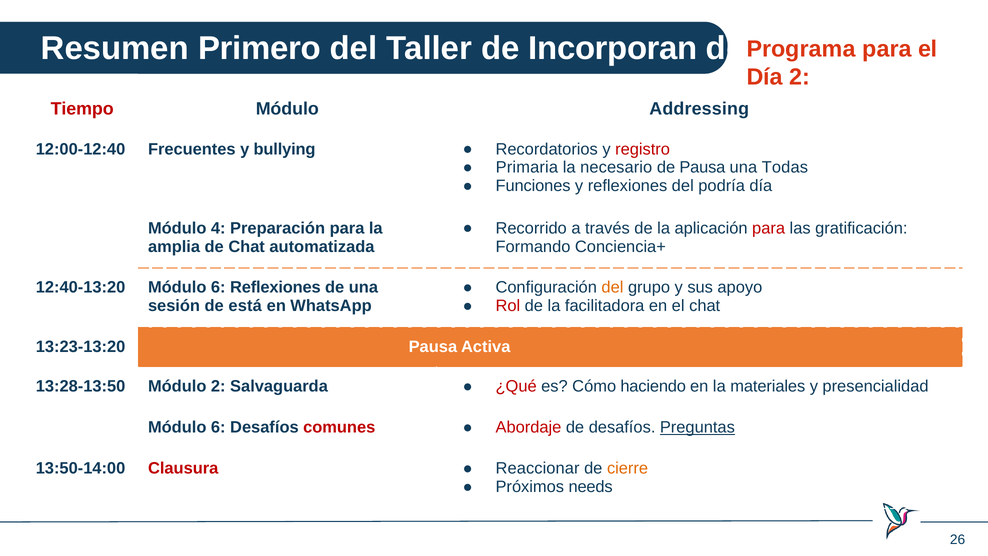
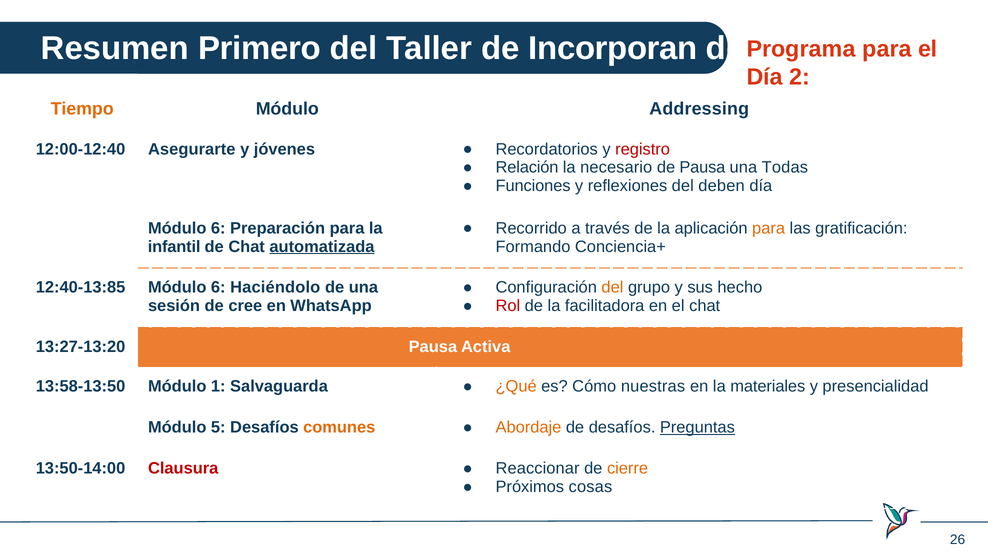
Tiempo colour: red -> orange (82, 109)
Frecuentes: Frecuentes -> Asegurarte (192, 149)
bullying: bullying -> jóvenes (284, 149)
Primaria: Primaria -> Relación (527, 167)
podría: podría -> deben (722, 186)
para colour: red -> orange (769, 228)
4: 4 -> 6 (218, 228)
amplia: amplia -> infantil (174, 246)
automatizada underline: none -> present (322, 246)
12:40-13:20: 12:40-13:20 -> 12:40-13:85 (81, 287)
6 Reflexiones: Reflexiones -> Haciéndolo (275, 287)
apoyo: apoyo -> hecho (740, 287)
está: está -> cree (245, 306)
13:23-13:20: 13:23-13:20 -> 13:27-13:20 (81, 347)
13:28-13:50: 13:28-13:50 -> 13:58-13:50 (81, 386)
Módulo 2: 2 -> 1 (218, 386)
¿Qué colour: red -> orange (516, 386)
haciendo: haciendo -> nuestras (653, 386)
6: 6 -> 5 (218, 427)
comunes colour: red -> orange (339, 427)
Abordaje colour: red -> orange (528, 427)
needs: needs -> cosas (590, 487)
